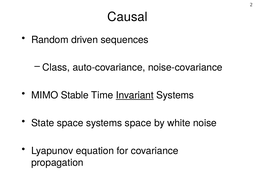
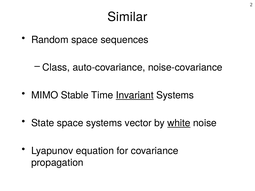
Causal: Causal -> Similar (127, 17)
Random driven: driven -> space (85, 40)
systems space: space -> vector (138, 123)
white underline: none -> present (179, 123)
